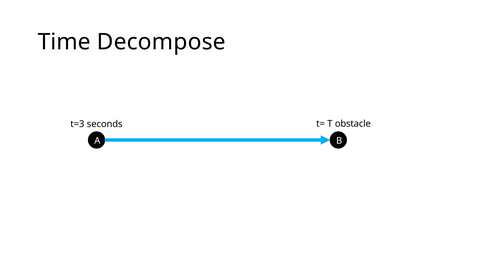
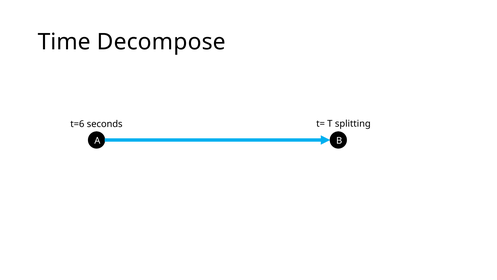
t=3: t=3 -> t=6 (77, 124)
obstacle: obstacle -> splitting (353, 123)
